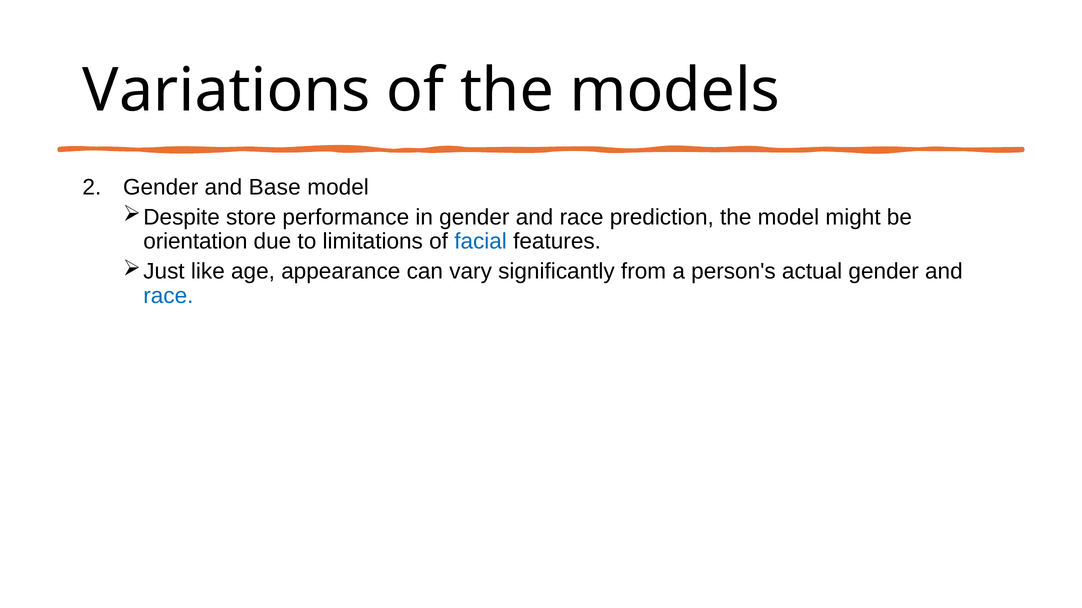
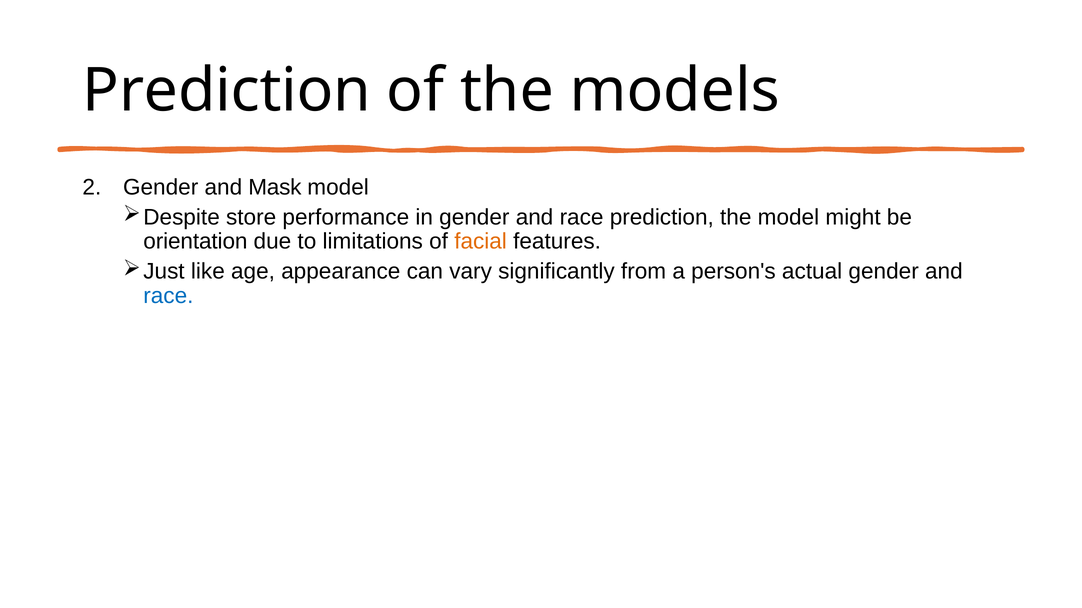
Variations: Variations -> Prediction (227, 91)
Base: Base -> Mask (275, 187)
facial colour: blue -> orange (481, 242)
